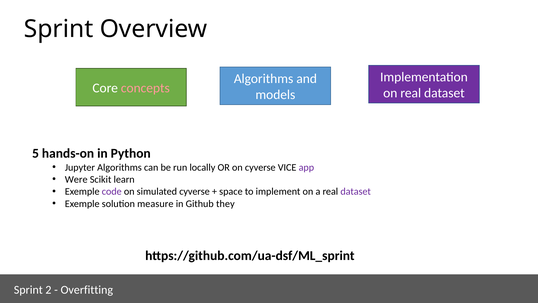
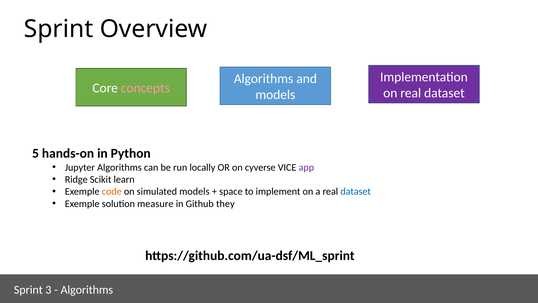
Were: Were -> Ridge (76, 179)
code colour: purple -> orange (112, 191)
simulated cyverse: cyverse -> models (194, 191)
dataset colour: purple -> blue (356, 191)
2: 2 -> 3 (48, 290)
Overfitting: Overfitting -> Algorithms (87, 290)
